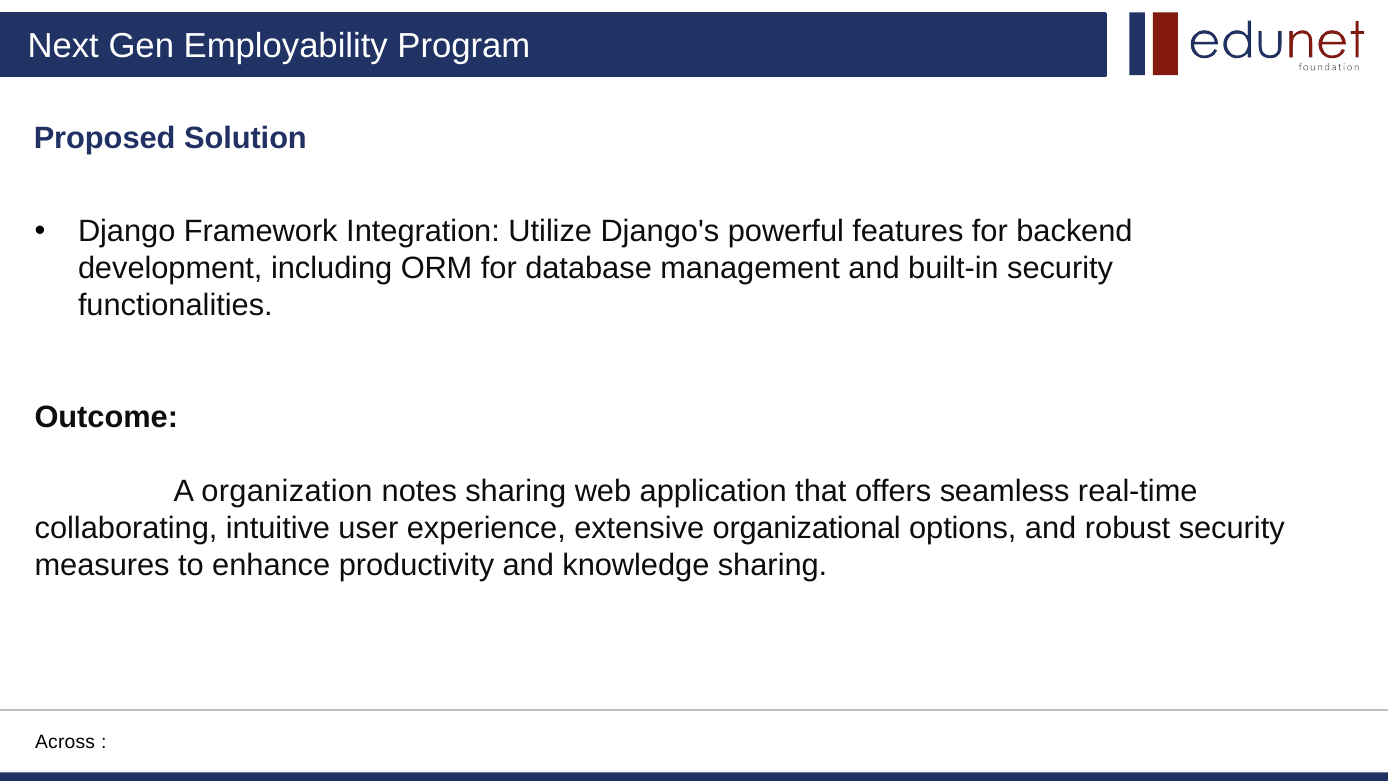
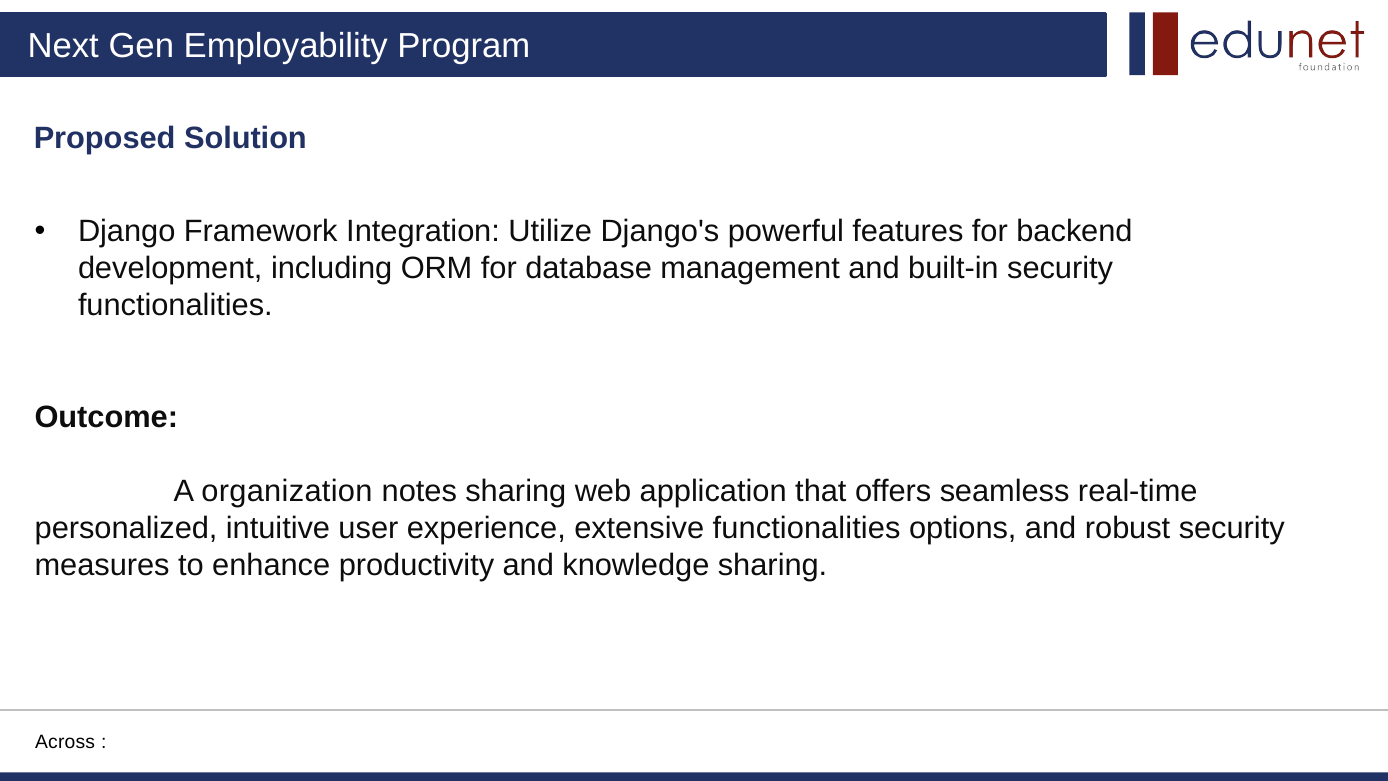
collaborating: collaborating -> personalized (126, 528)
extensive organizational: organizational -> functionalities (807, 528)
